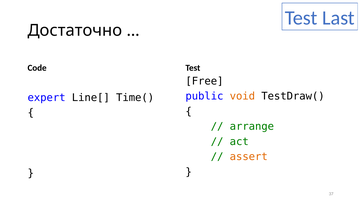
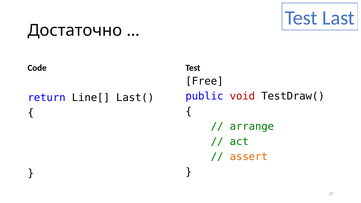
void colour: orange -> red (242, 96)
expert: expert -> return (47, 98)
Time(: Time( -> Last( (135, 98)
